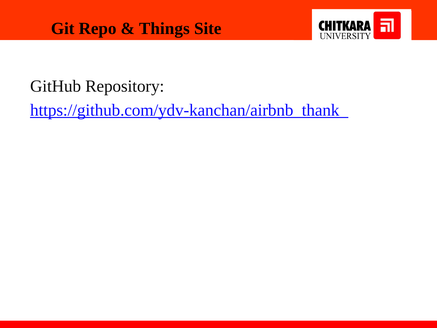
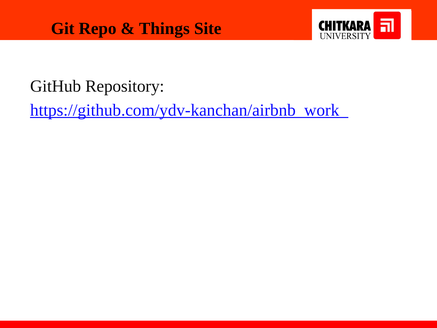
https://github.com/ydv-kanchan/airbnb_thank_: https://github.com/ydv-kanchan/airbnb_thank_ -> https://github.com/ydv-kanchan/airbnb_work_ (189, 110)
